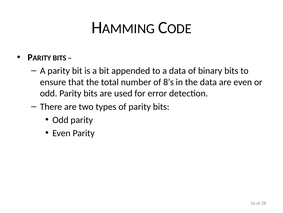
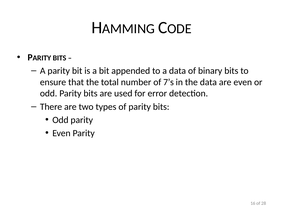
8’s: 8’s -> 7’s (169, 82)
